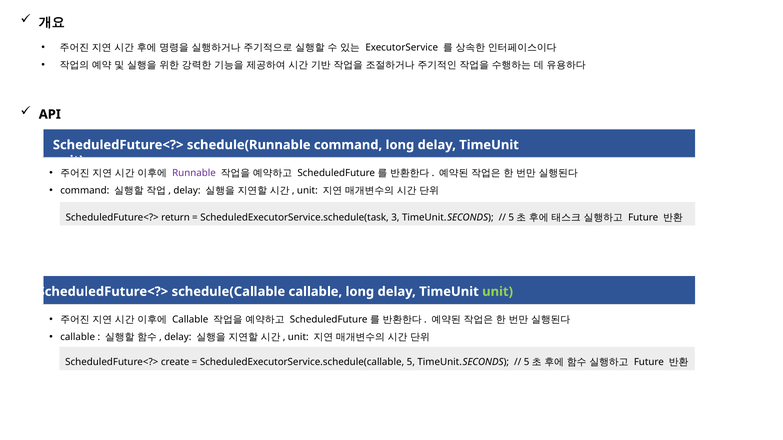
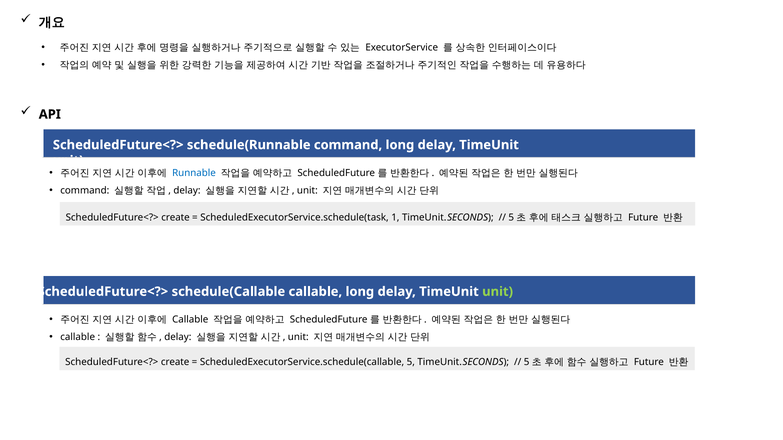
Runnable colour: purple -> blue (194, 173)
return: return -> create (175, 218)
3: 3 -> 1 (395, 218)
